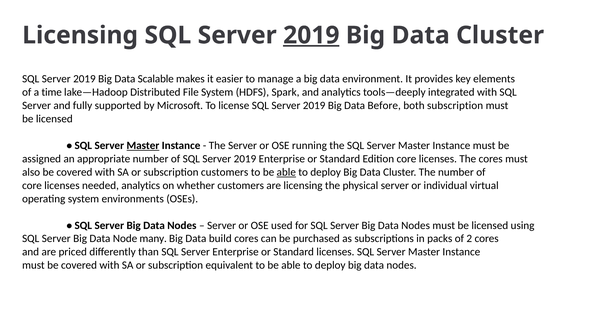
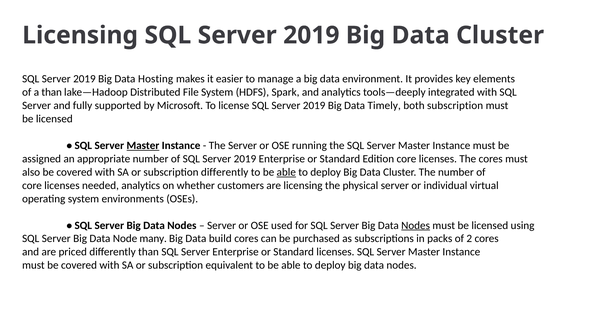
2019 underline: present -> none (311, 35)
Scalable: Scalable -> Hosting (156, 79)
a time: time -> than (52, 92)
Before: Before -> Timely (384, 105)
subscription customers: customers -> differently (225, 172)
Nodes underline: none -> present (416, 225)
